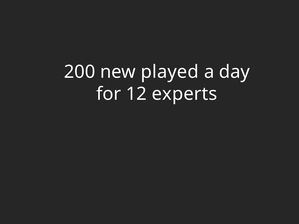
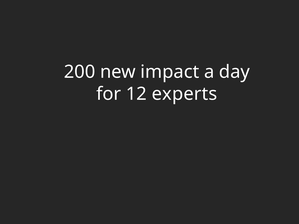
played: played -> impact (170, 72)
